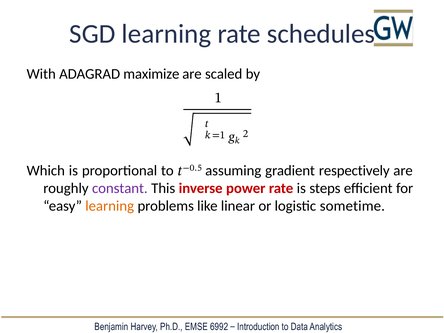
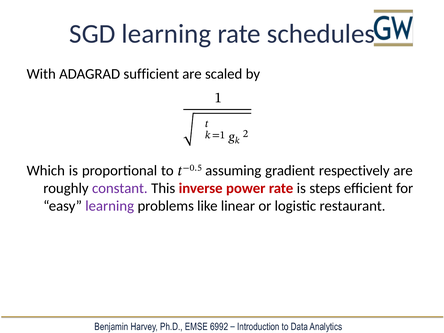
maximize: maximize -> sufficient (151, 74)
learning colour: orange -> purple (110, 206)
sometime: sometime -> restaurant (352, 206)
